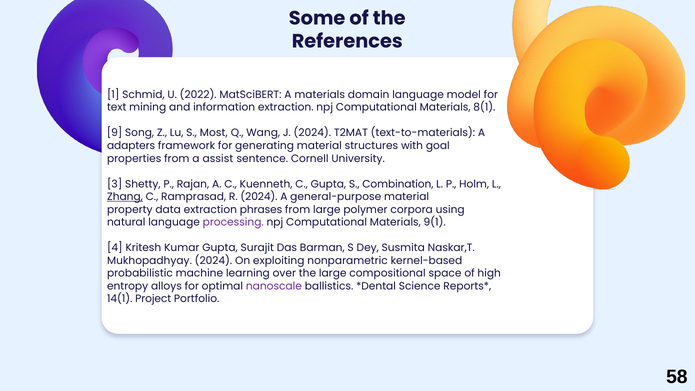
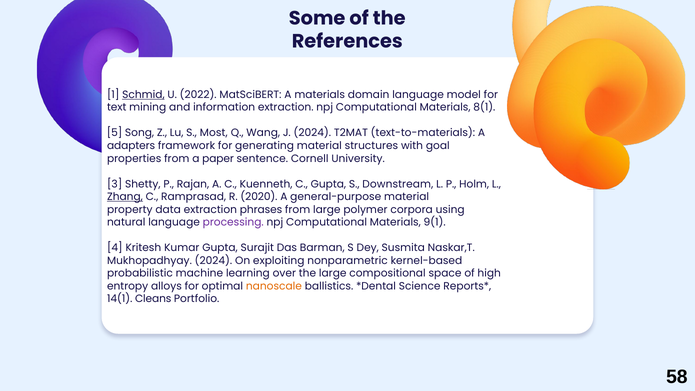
Schmid underline: none -> present (143, 95)
9: 9 -> 5 (115, 133)
assist: assist -> paper (218, 158)
Combination: Combination -> Downstream (398, 184)
R 2024: 2024 -> 2020 (259, 197)
nanoscale colour: purple -> orange (274, 286)
Project: Project -> Cleans (153, 299)
